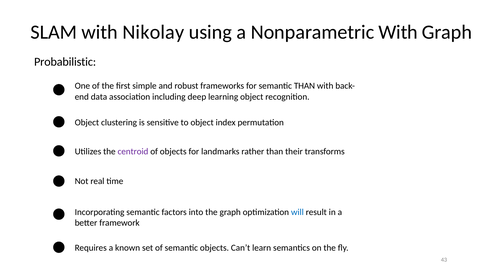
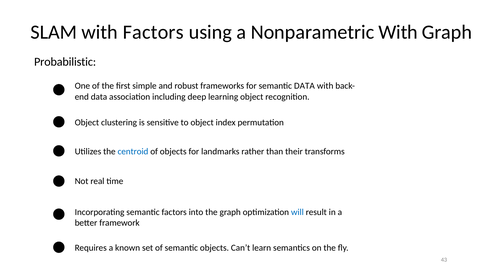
with Nikolay: Nikolay -> Factors (153, 32)
semantic THAN: THAN -> DATA (304, 86)
centroid colour: purple -> blue (133, 152)
